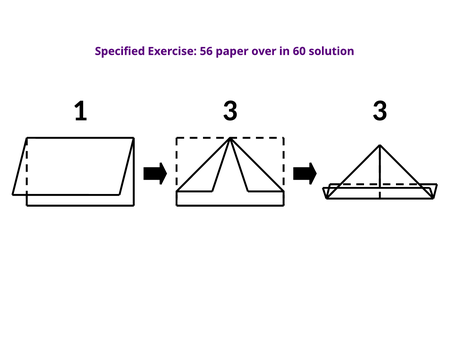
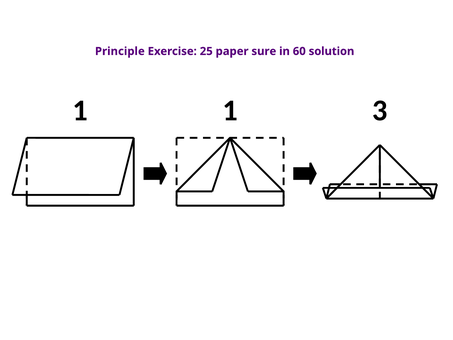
Specified: Specified -> Principle (120, 51)
56: 56 -> 25 (206, 51)
over: over -> sure (264, 51)
1 3: 3 -> 1 (230, 110)
